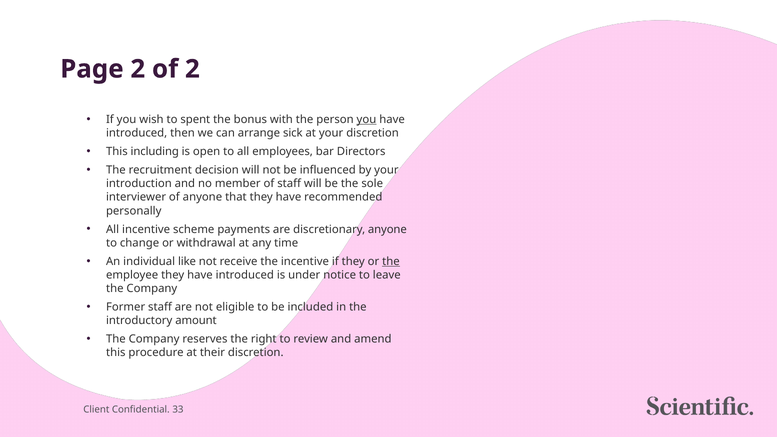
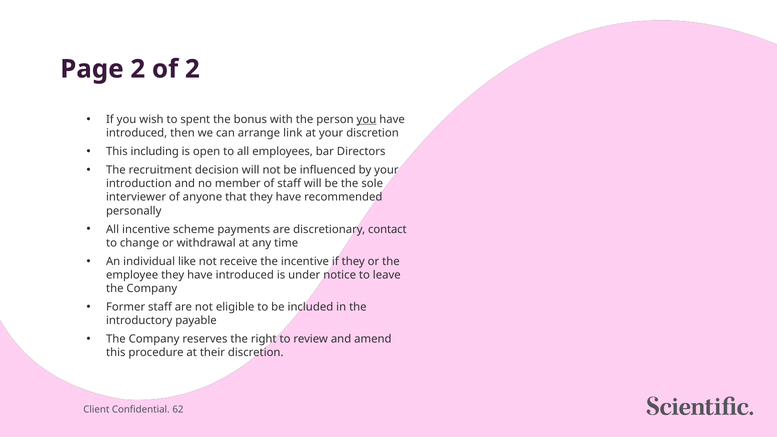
sick: sick -> link (293, 133)
discretionary anyone: anyone -> contact (387, 229)
the underline: present -> none (391, 261)
amount: amount -> payable (196, 321)
33: 33 -> 62 (178, 409)
